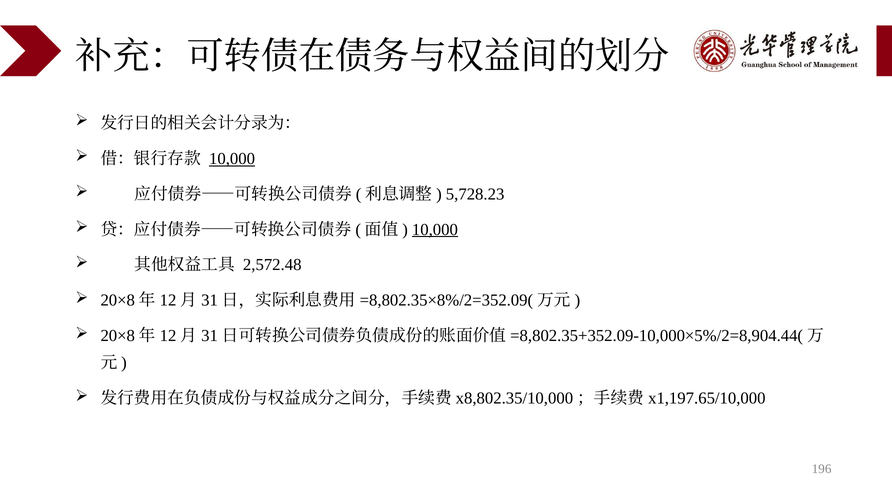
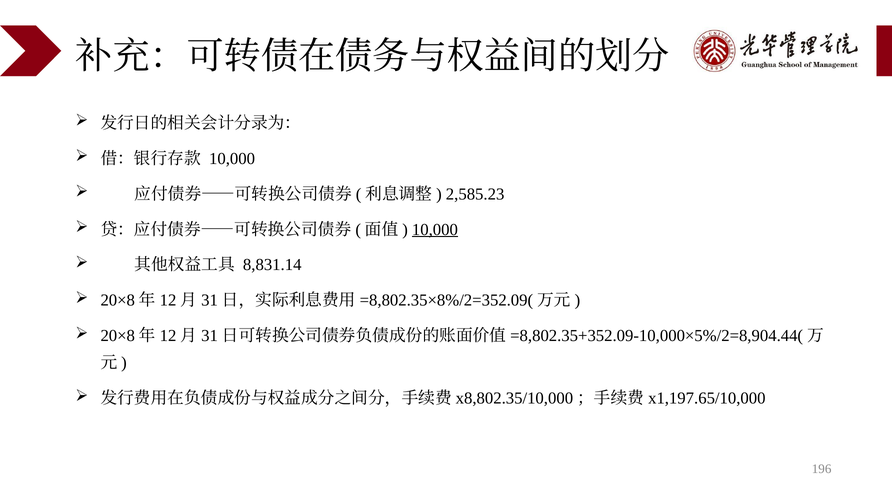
10,000 underline: present -> none (232, 159)
5,728.23: 5,728.23 -> 2,585.23 (475, 194)
2,572.48: 2,572.48 -> 8,831.14 (272, 265)
